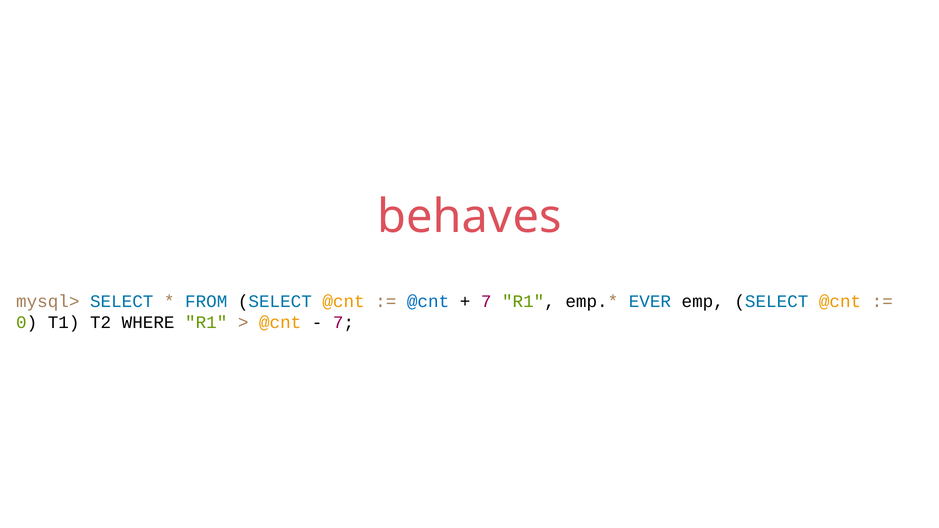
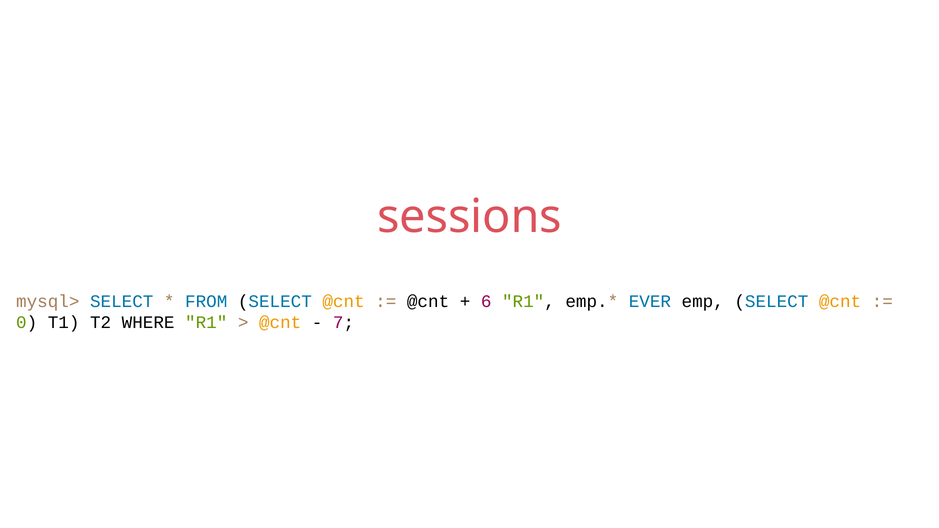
behaves: behaves -> sessions (470, 217)
@cnt colour: blue -> black (428, 302)
7: 7 -> 6 (486, 302)
